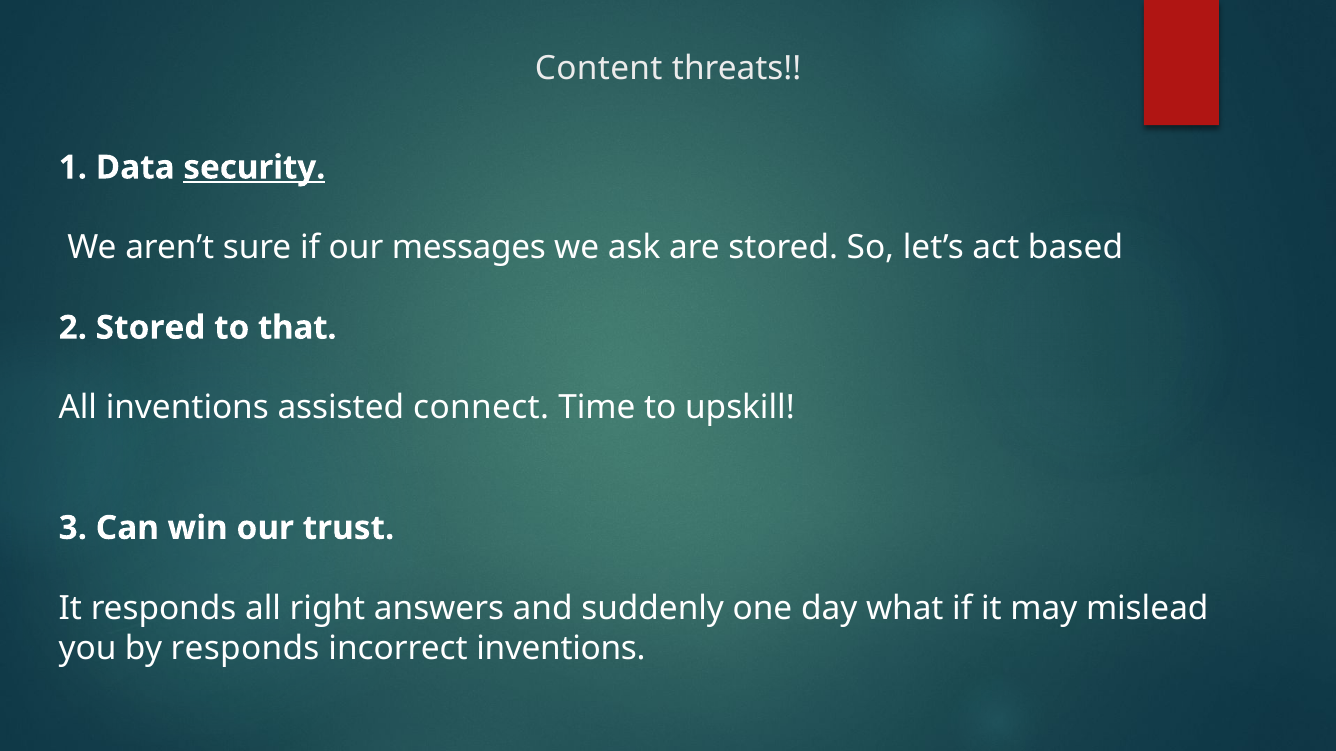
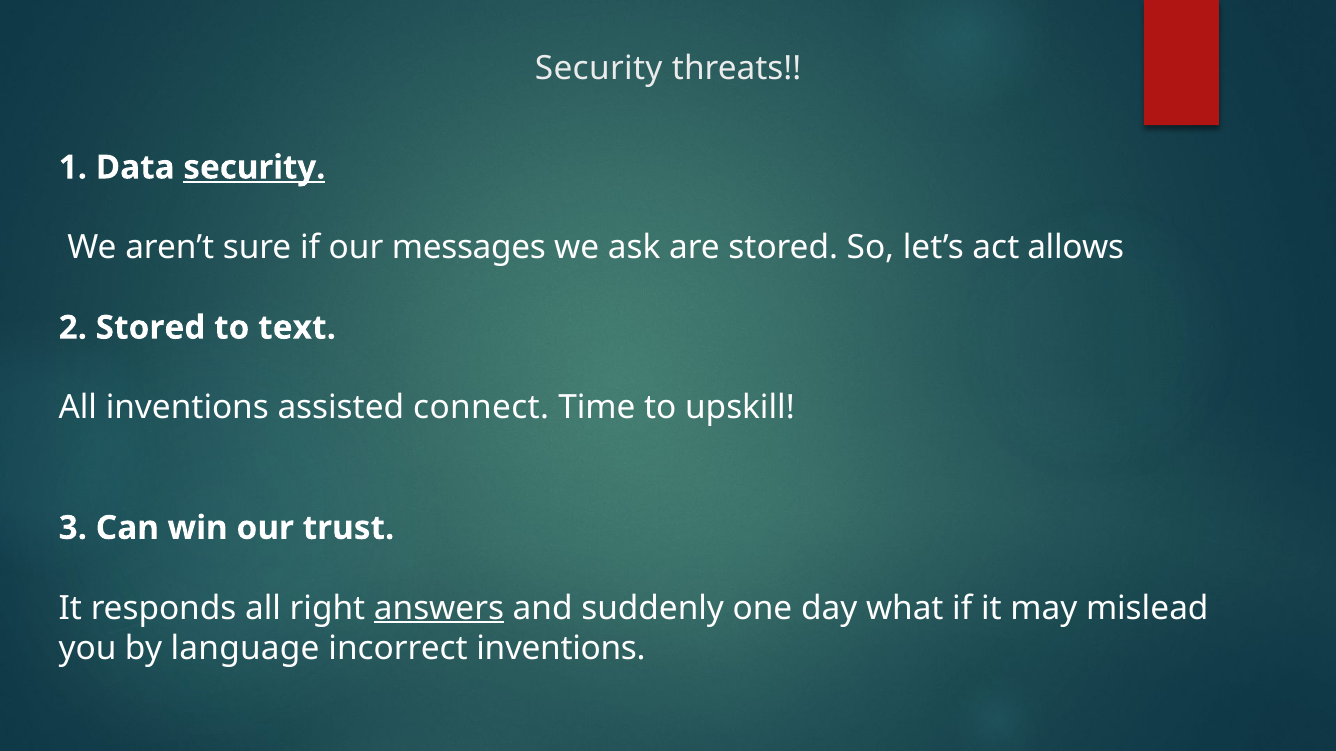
Content: Content -> Security (599, 68)
based: based -> allows (1076, 248)
that: that -> text (297, 328)
answers underline: none -> present (439, 608)
by responds: responds -> language (245, 649)
